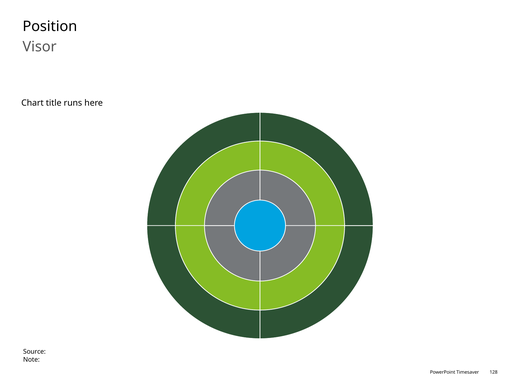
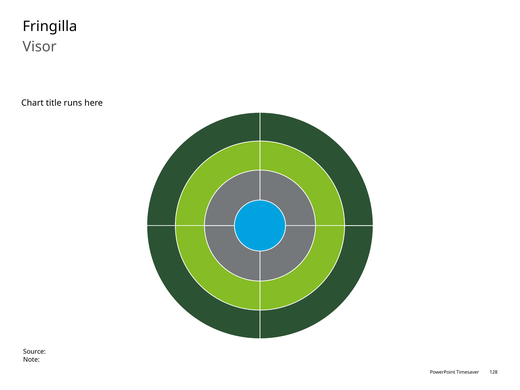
Position: Position -> Fringilla (50, 26)
